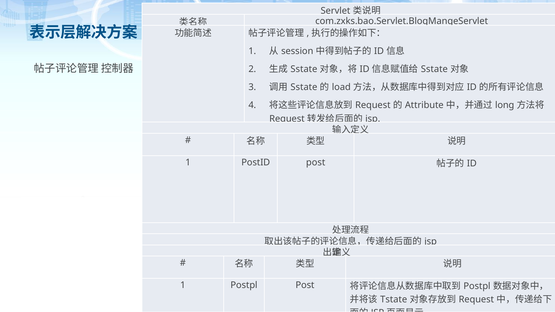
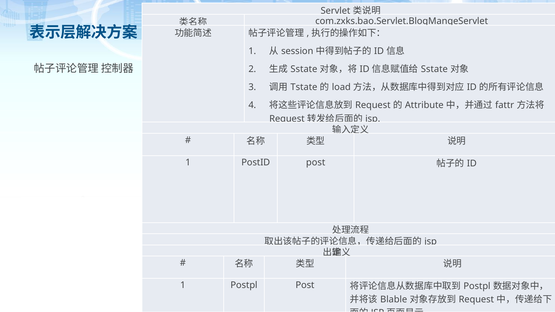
Sstate: Sstate -> Tstate (304, 87)
long: long -> fattr (505, 105)
Tstate: Tstate -> Blable (394, 300)
